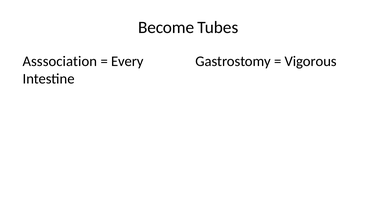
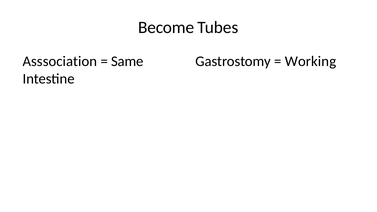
Every: Every -> Same (127, 61)
Vigorous: Vigorous -> Working (311, 61)
